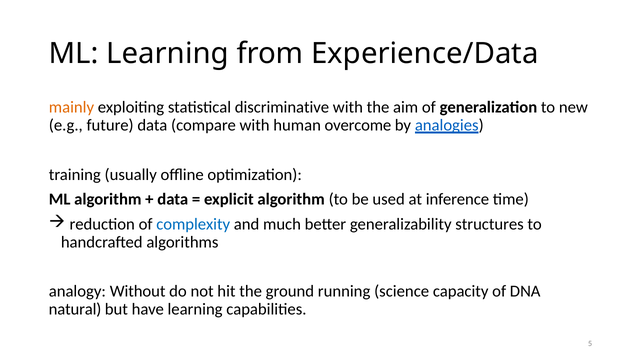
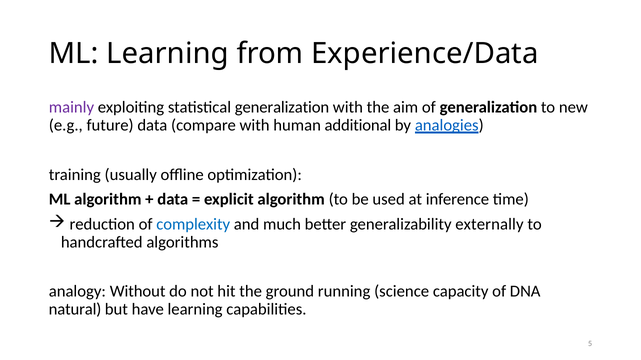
mainly colour: orange -> purple (71, 107)
statistical discriminative: discriminative -> generalization (282, 107)
overcome: overcome -> additional (358, 126)
structures: structures -> externally (489, 224)
